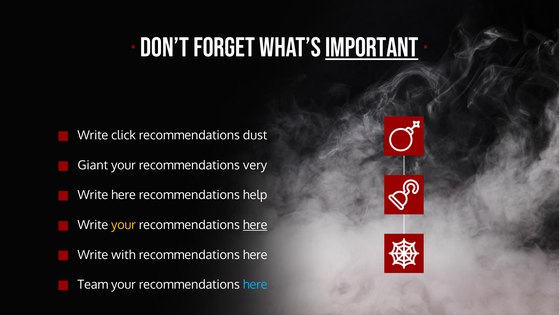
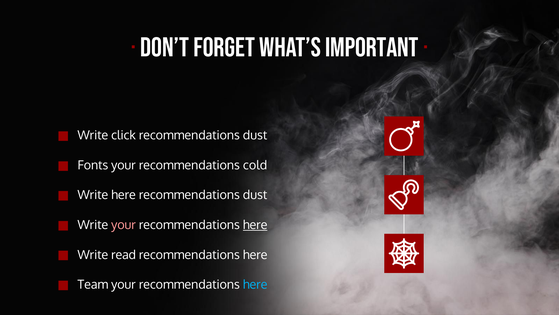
IMPORTANT underline: present -> none (372, 48)
Giant: Giant -> Fonts (93, 165)
very: very -> cold (255, 165)
help: help -> dust (255, 195)
your colour: yellow -> pink (124, 225)
with: with -> read (124, 254)
